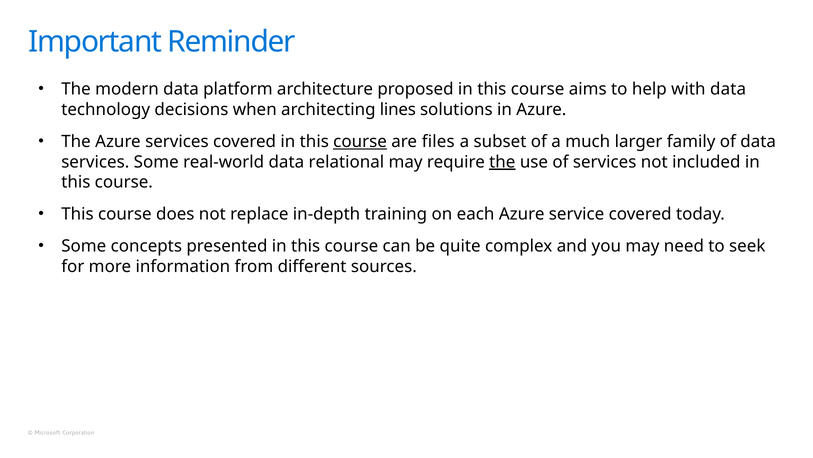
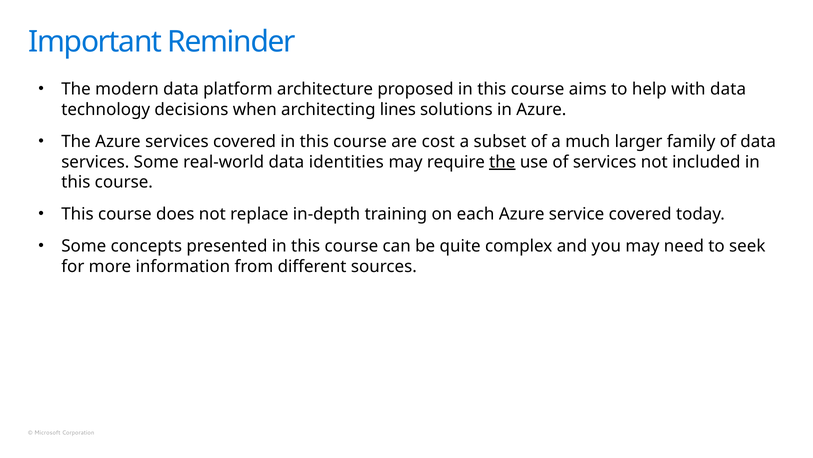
course underline: present -> none (360, 141)
files: files -> cost (438, 141)
relational: relational -> identities (346, 162)
